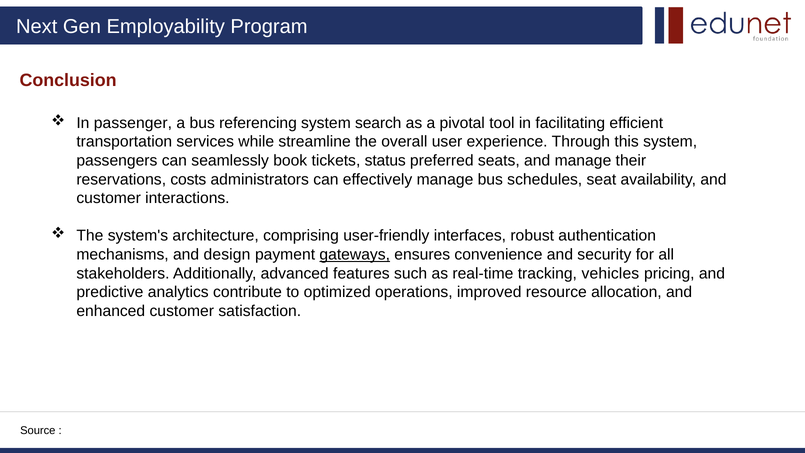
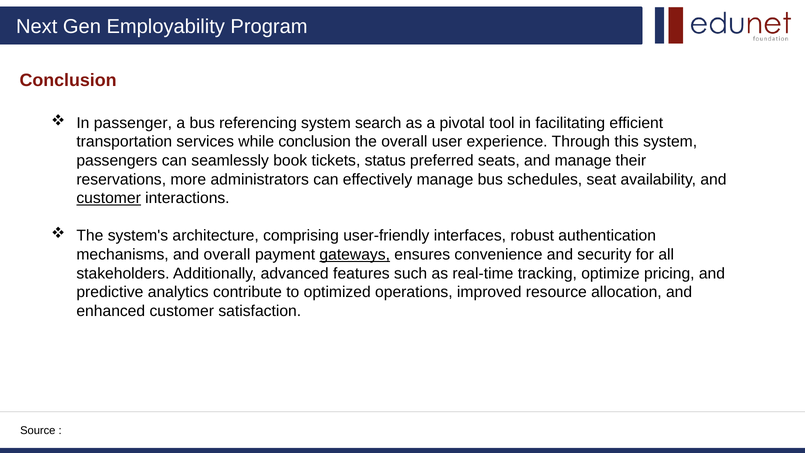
while streamline: streamline -> conclusion (315, 142)
costs: costs -> more (188, 179)
customer underline: none -> present (109, 198)
and design: design -> overall (227, 255)
vehicles: vehicles -> optimize (610, 273)
